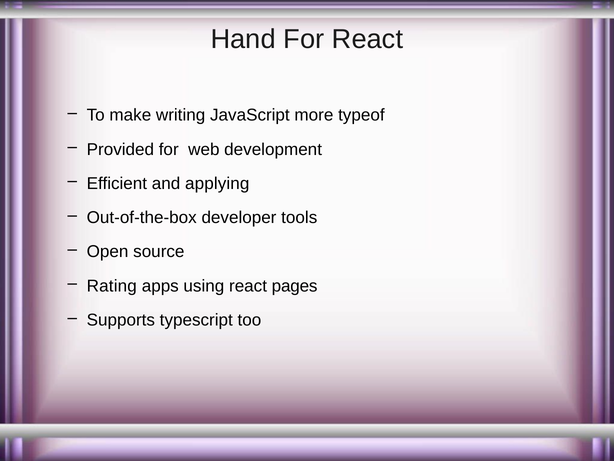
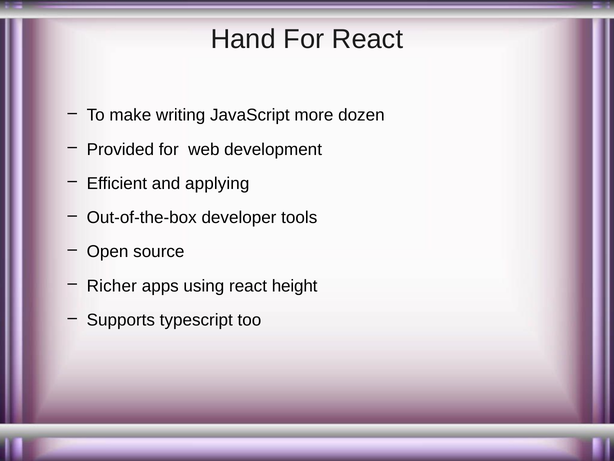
typeof: typeof -> dozen (361, 115)
Rating: Rating -> Richer (112, 286)
pages: pages -> height (295, 286)
